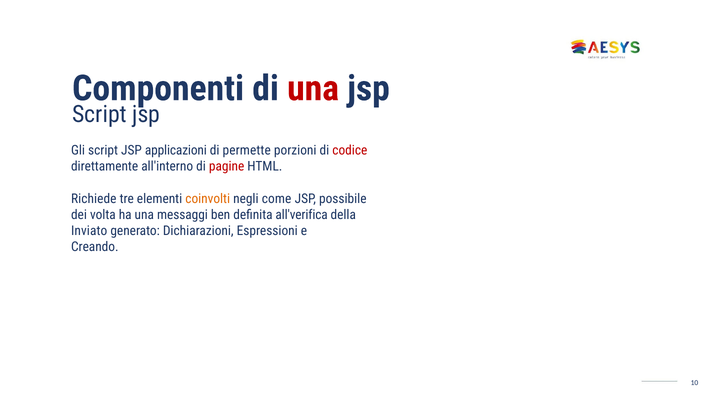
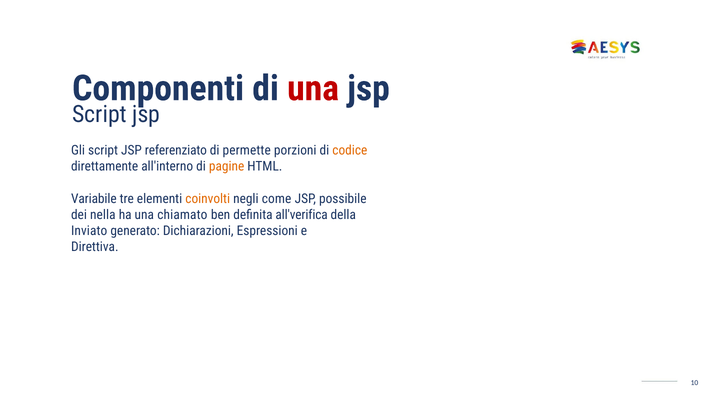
applicazioni: applicazioni -> referenziato (176, 151)
codice colour: red -> orange (350, 151)
pagine colour: red -> orange (227, 167)
Richiede: Richiede -> Variabile (94, 199)
volta: volta -> nella (103, 215)
messaggi: messaggi -> chiamato (182, 215)
Creando: Creando -> Direttiva (95, 247)
